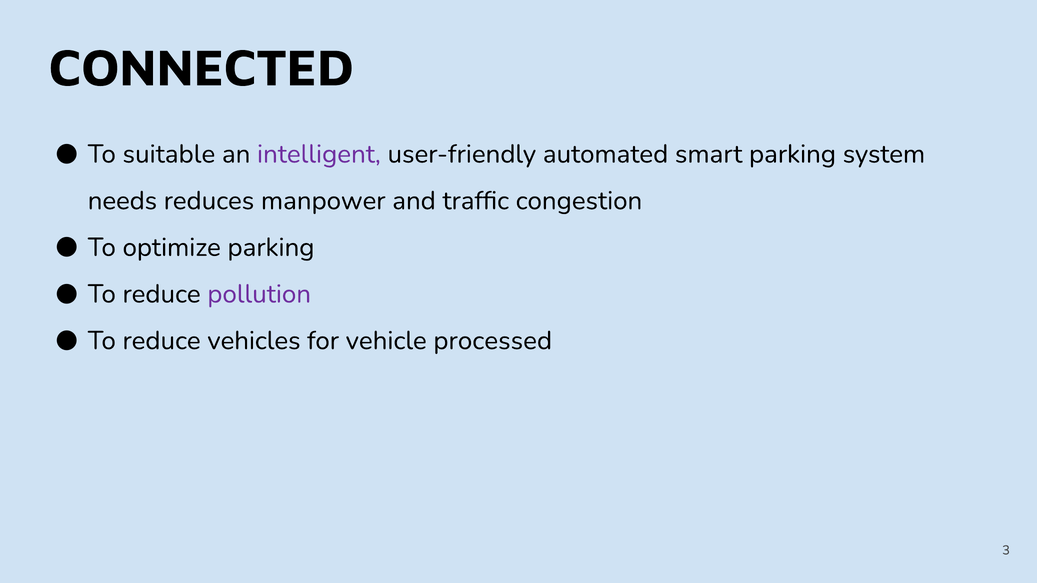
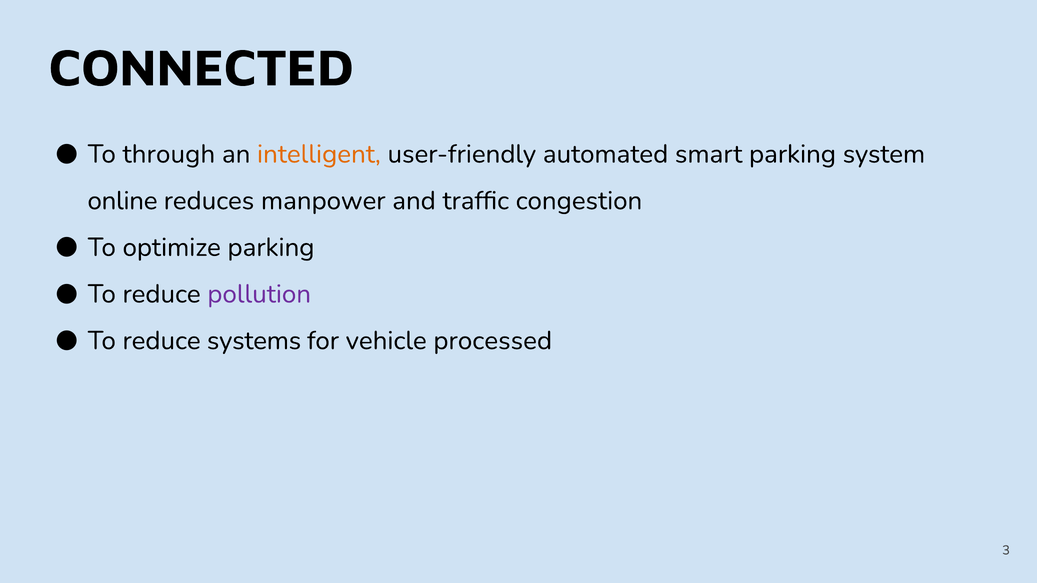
suitable: suitable -> through (169, 154)
intelligent colour: purple -> orange (319, 154)
needs: needs -> online (122, 201)
vehicles: vehicles -> systems (254, 341)
